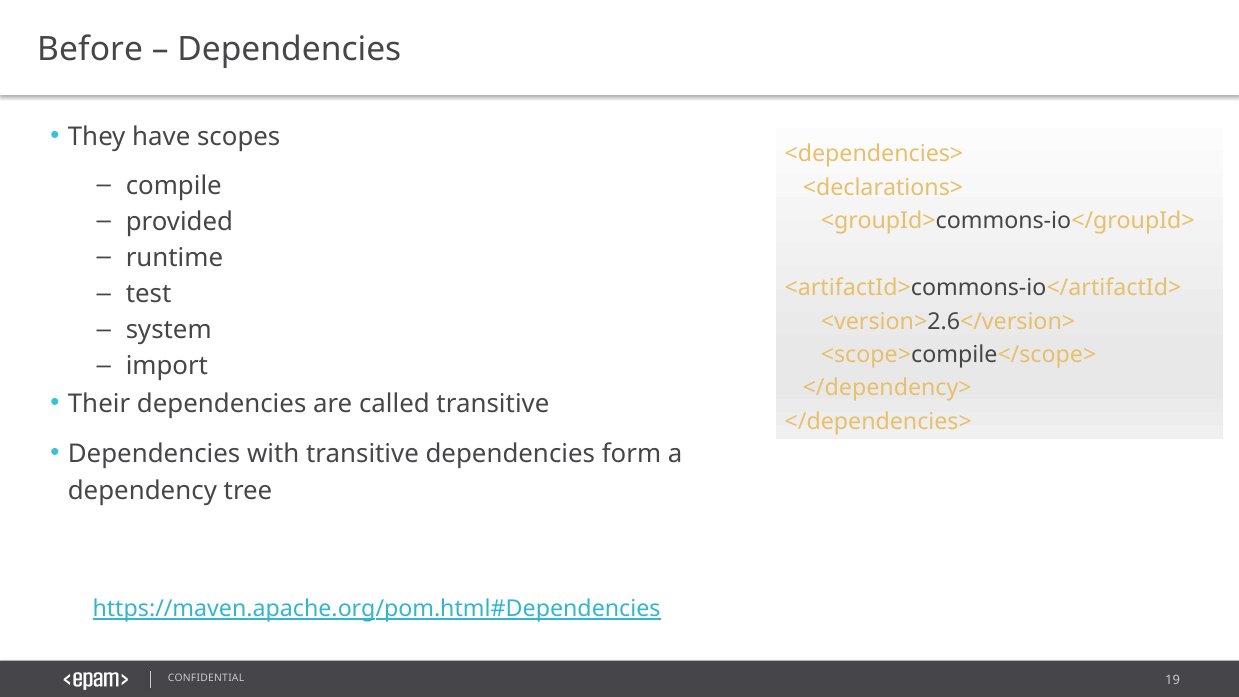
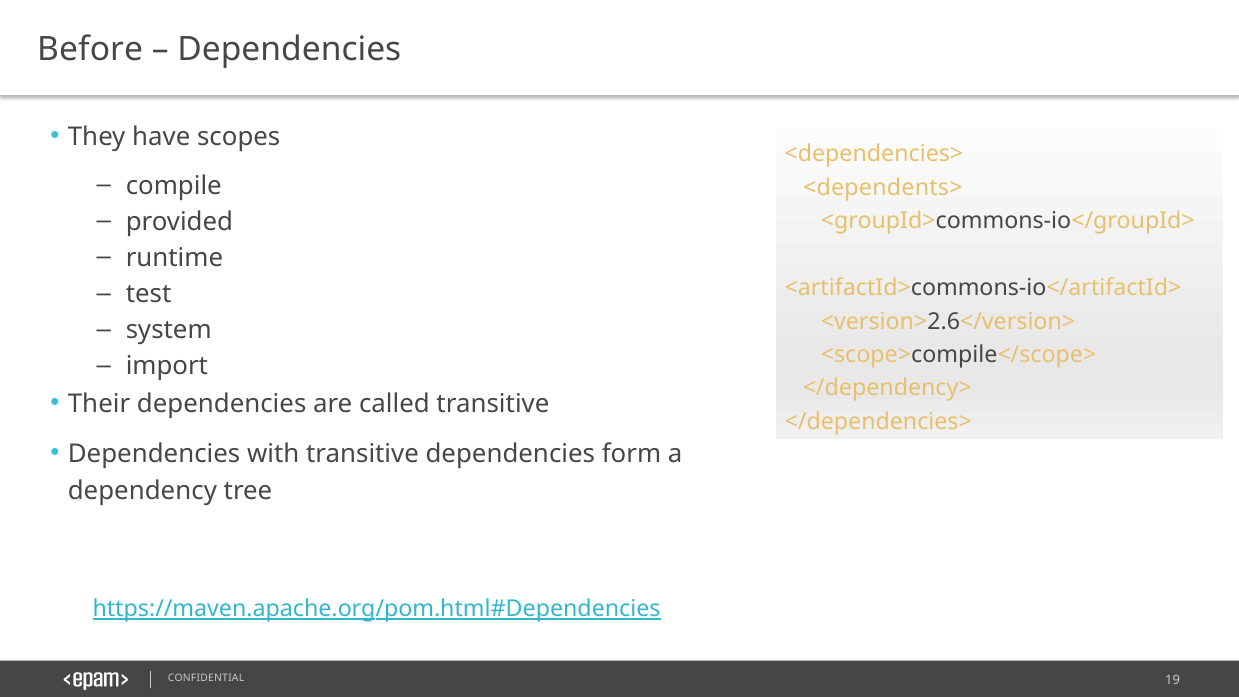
<declarations>: <declarations> -> <dependents> (883, 188)
